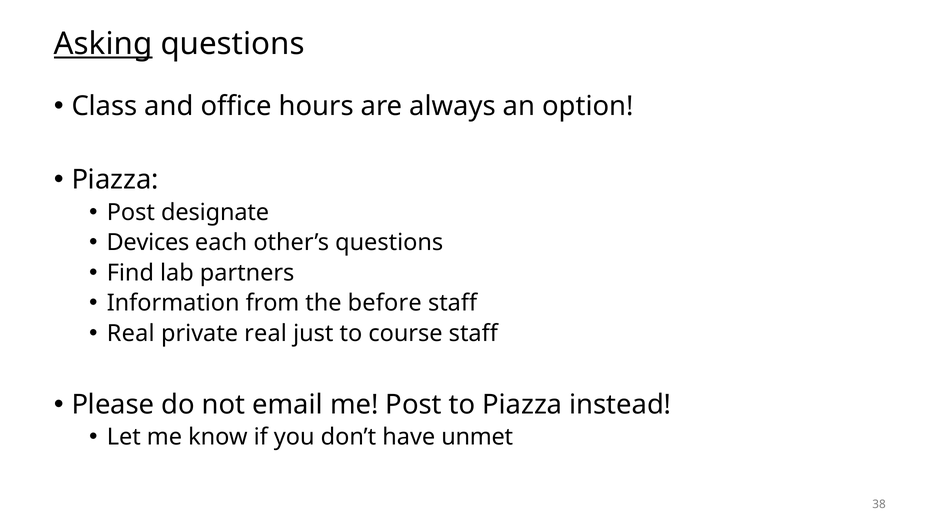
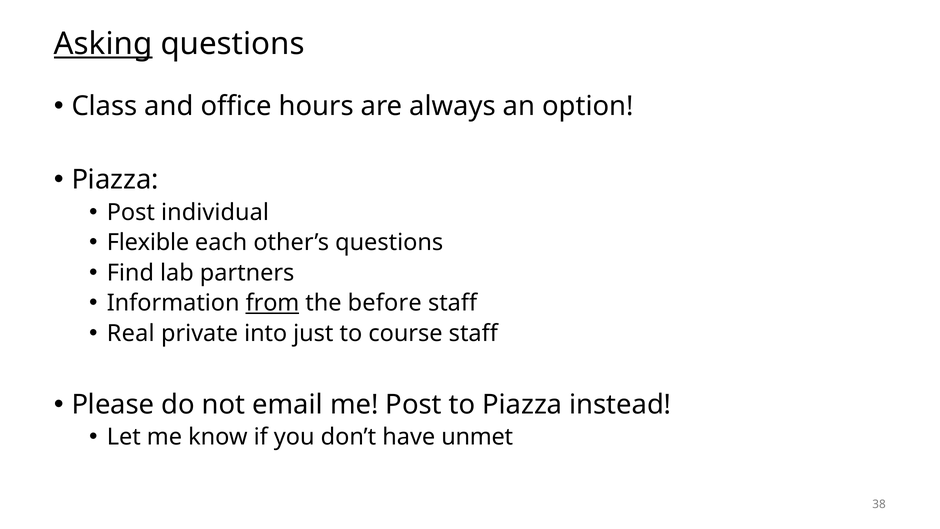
designate: designate -> individual (215, 212)
Devices: Devices -> Flexible (148, 242)
from underline: none -> present (273, 303)
private real: real -> into (266, 333)
